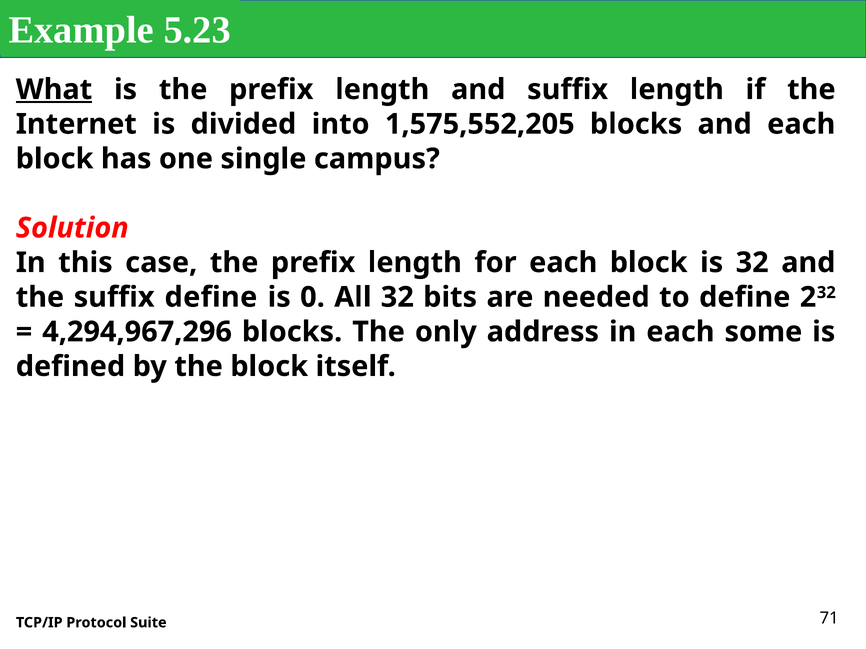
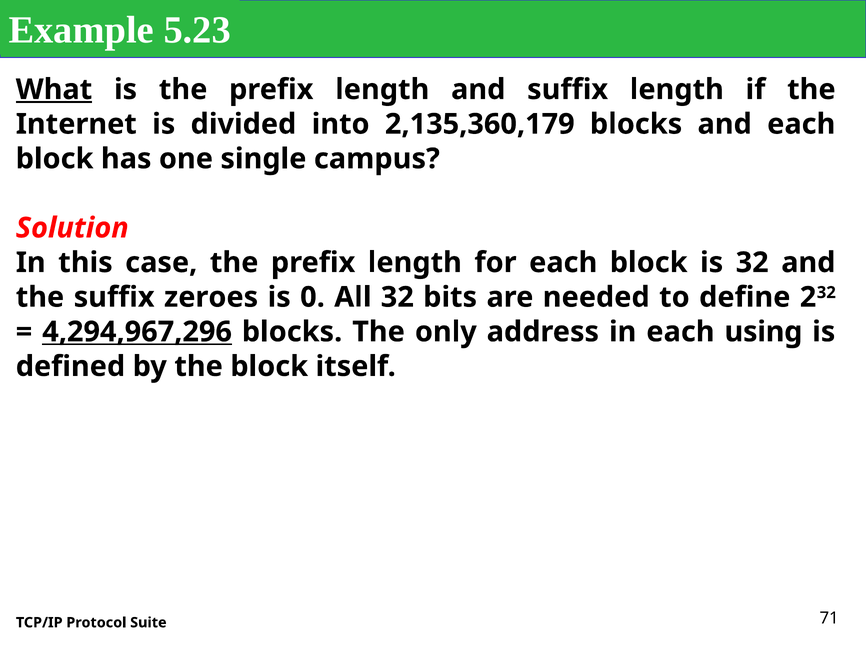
1,575,552,205: 1,575,552,205 -> 2,135,360,179 (480, 124)
suffix define: define -> zeroes (211, 297)
4,294,967,296 underline: none -> present (137, 332)
some: some -> using (763, 332)
